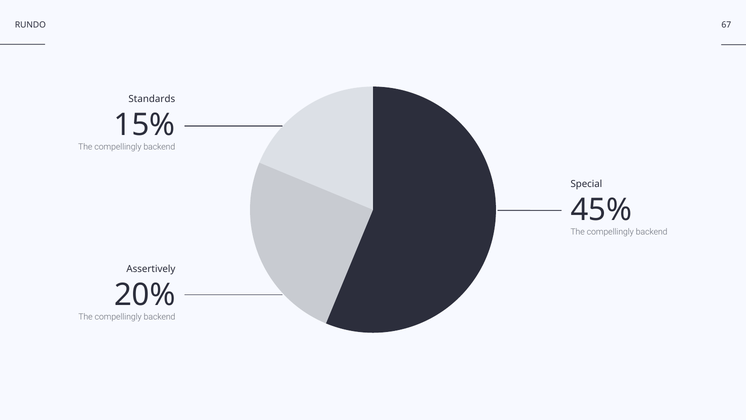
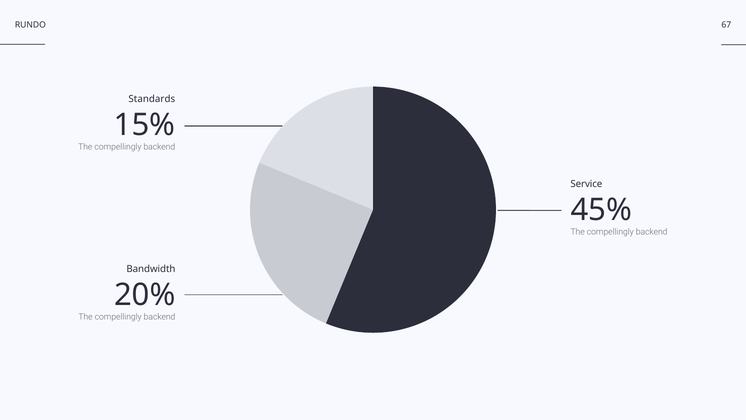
Special: Special -> Service (586, 184)
Assertively: Assertively -> Bandwidth (151, 269)
